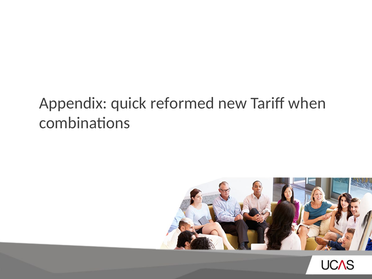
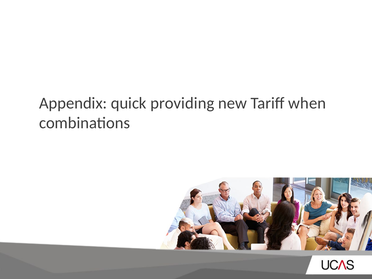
reformed: reformed -> providing (182, 103)
